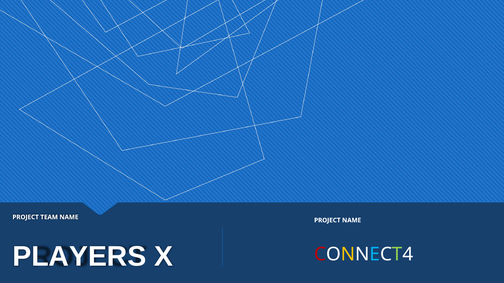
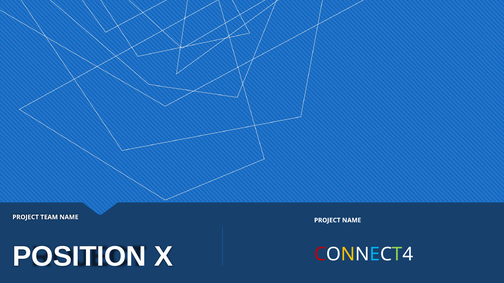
PLAYERS: PLAYERS -> POSITION (79, 257)
